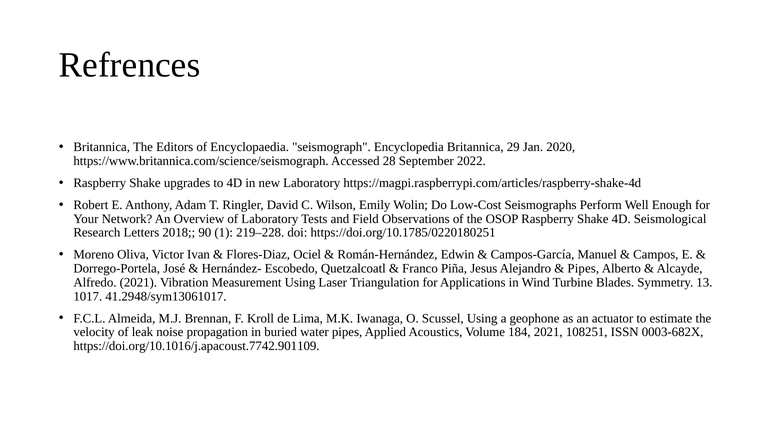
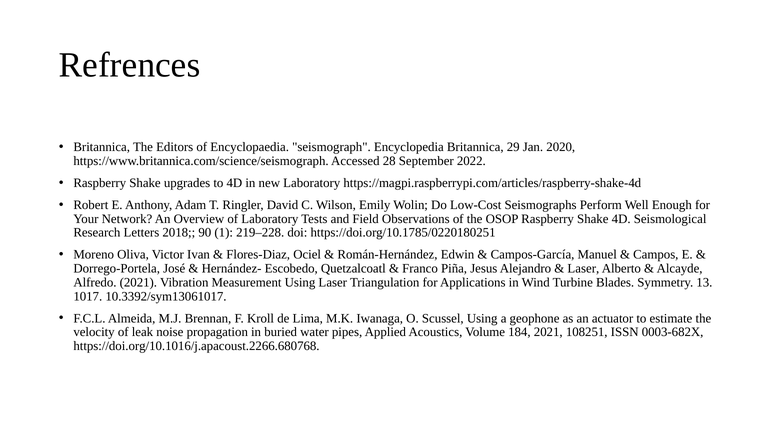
Pipes: Pipes -> Laser (583, 268)
41.2948/sym13061017: 41.2948/sym13061017 -> 10.3392/sym13061017 (166, 296)
https://doi.org/10.1016/j.apacoust.7742.901109: https://doi.org/10.1016/j.apacoust.7742.901109 -> https://doi.org/10.1016/j.apacoust.2266.680768 (197, 346)
